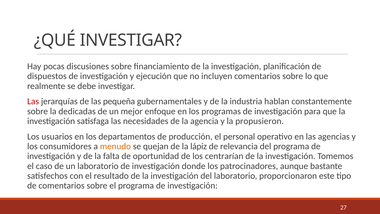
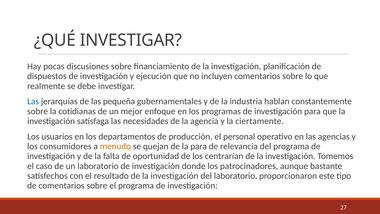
Las colour: red -> blue (33, 101)
dedicadas: dedicadas -> cotidianas (77, 111)
propusieron: propusieron -> ciertamente (260, 121)
la lápiz: lápiz -> para (199, 146)
